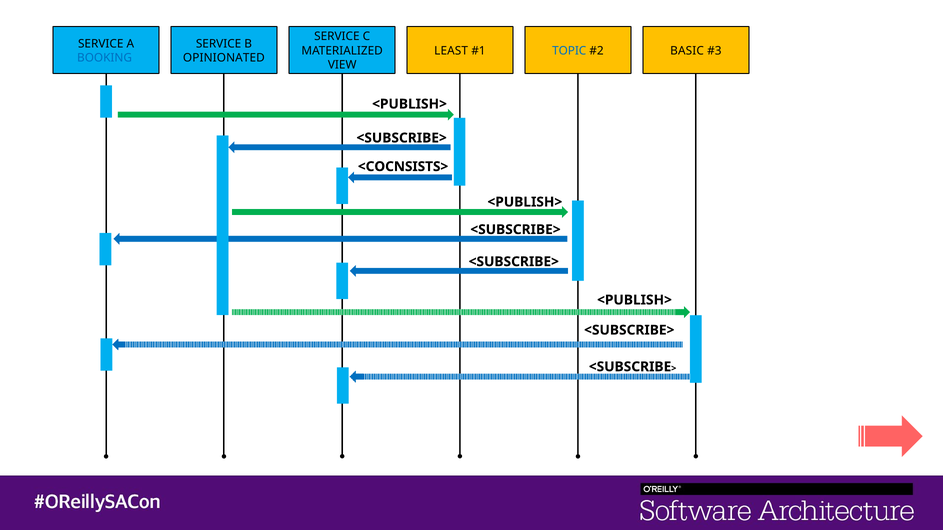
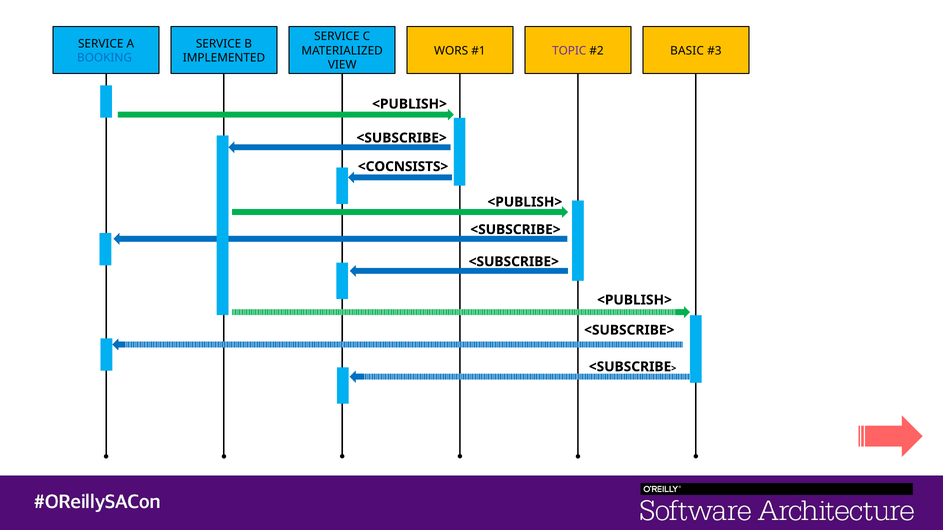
LEAST: LEAST -> WORS (451, 51)
TOPIC colour: blue -> purple (569, 51)
OPINIONATED: OPINIONATED -> IMPLEMENTED (224, 58)
